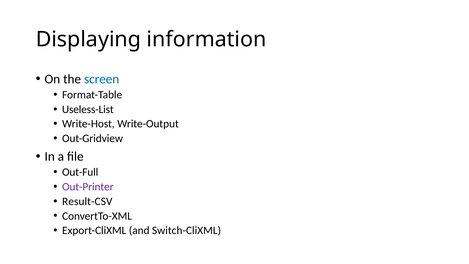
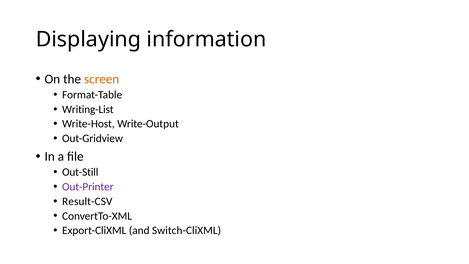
screen colour: blue -> orange (102, 79)
Useless-List: Useless-List -> Writing-List (88, 109)
Out-Full: Out-Full -> Out-Still (80, 172)
